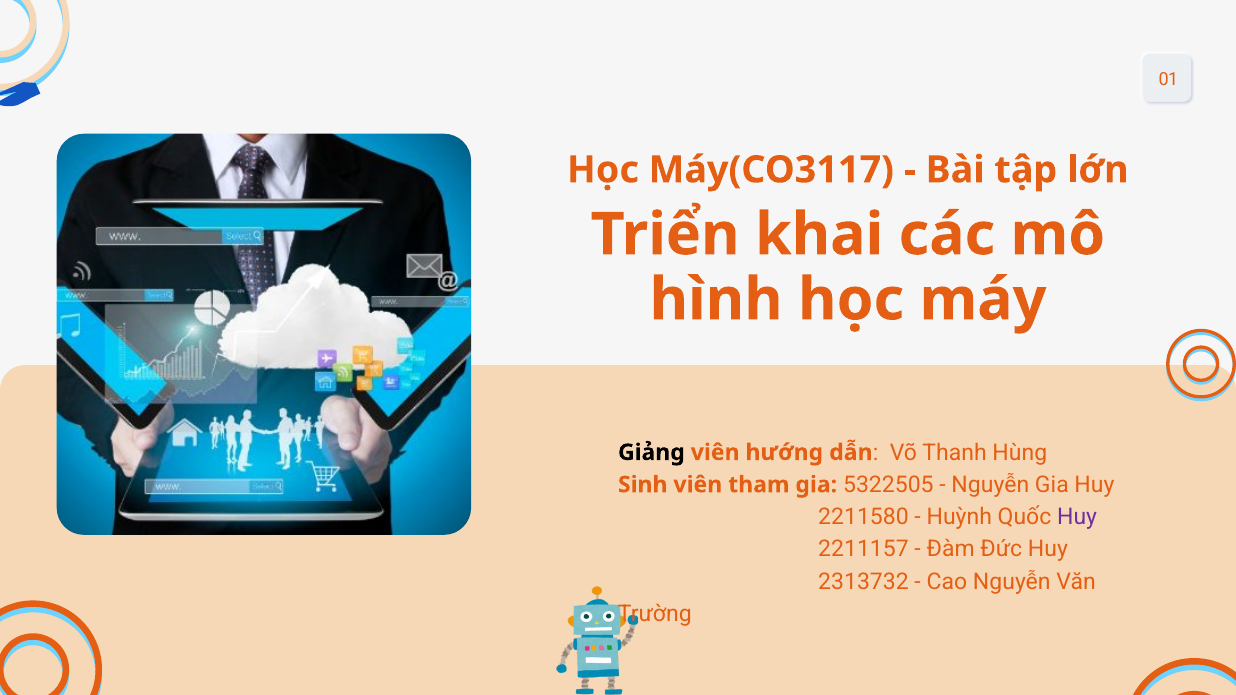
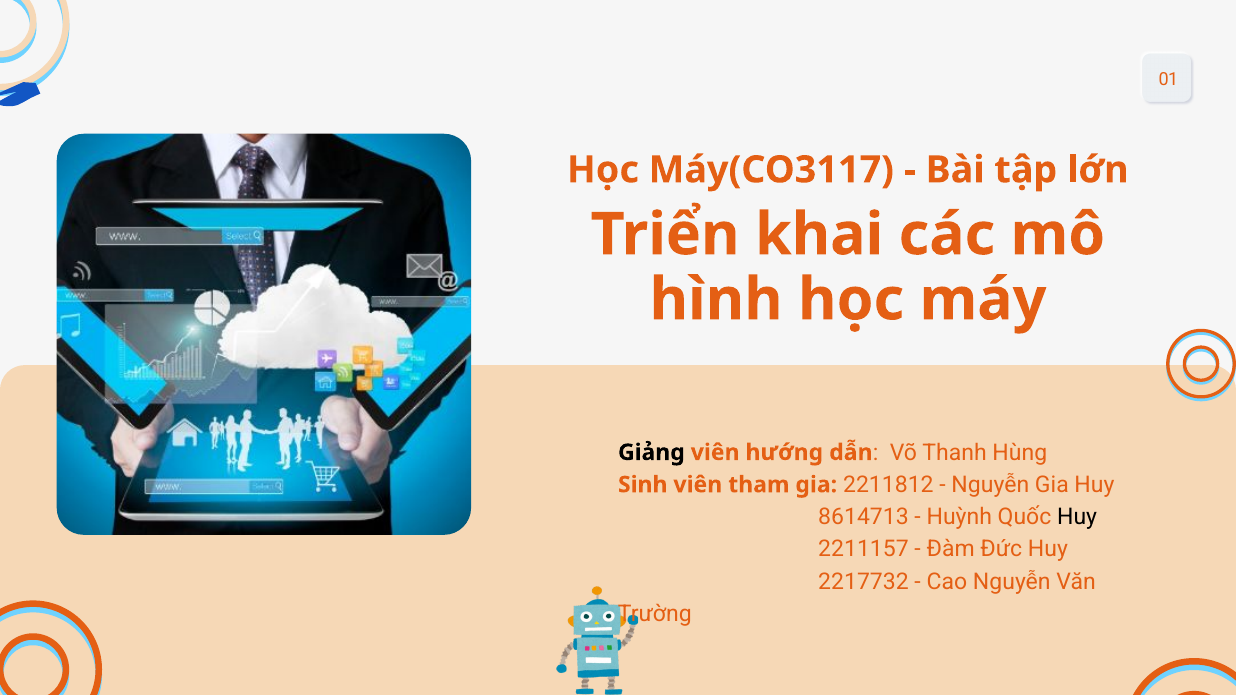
5322505: 5322505 -> 2211812 (888, 485)
2211580: 2211580 -> 8614713 (863, 517)
Huy colour: purple -> black (1077, 517)
2313732: 2313732 -> 2217732 (863, 582)
